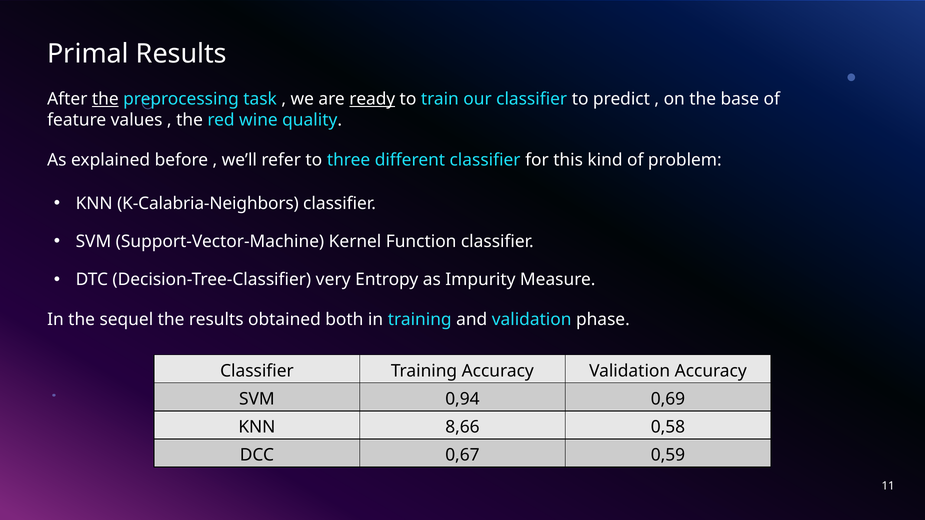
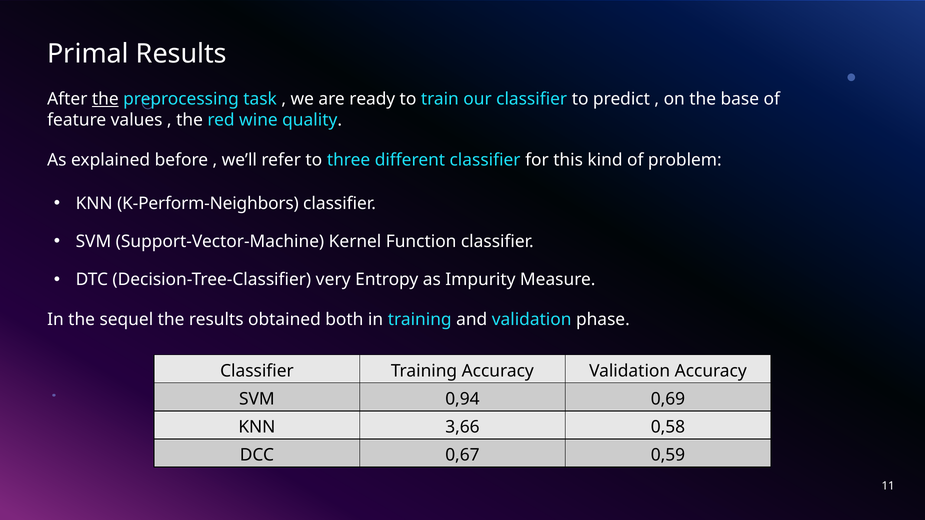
ready underline: present -> none (372, 99)
K-Calabria-Neighbors: K-Calabria-Neighbors -> K-Perform-Neighbors (208, 204)
8,66: 8,66 -> 3,66 (462, 427)
